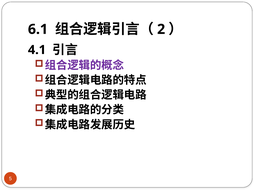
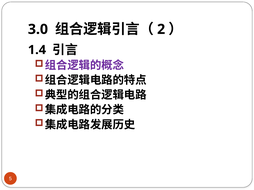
6.1: 6.1 -> 3.0 (38, 29)
4.1: 4.1 -> 1.4 (37, 50)
